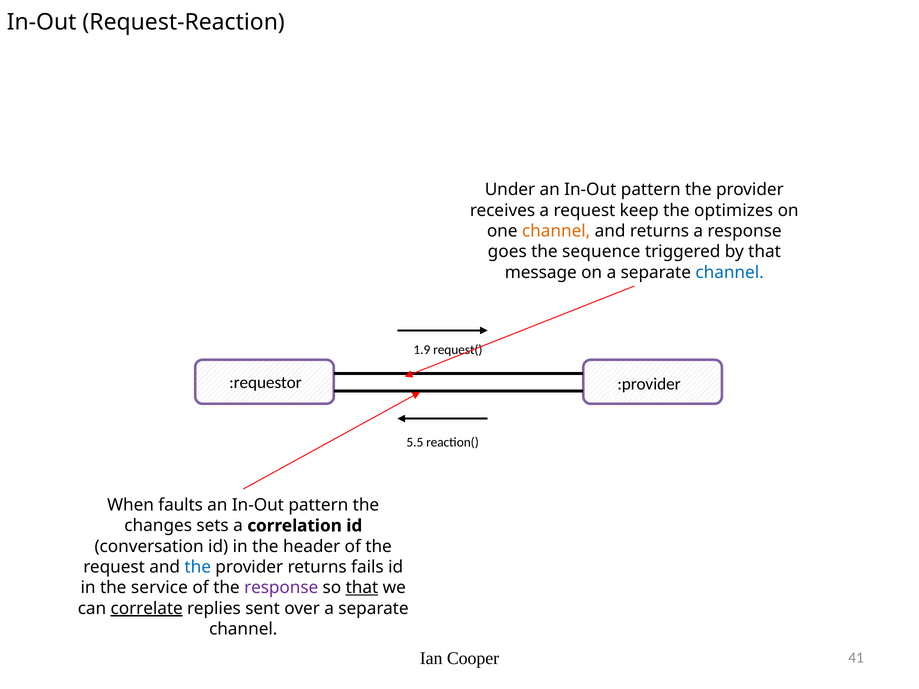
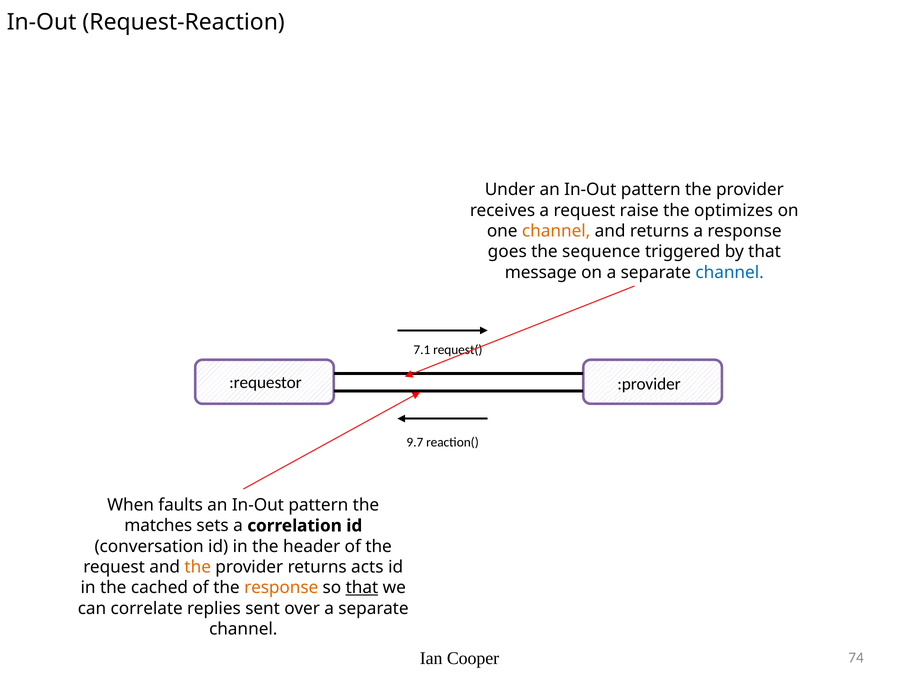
keep: keep -> raise (639, 211)
1.9: 1.9 -> 7.1 (422, 350)
5.5: 5.5 -> 9.7 (415, 443)
changes: changes -> matches (158, 526)
the colour: blue -> orange (198, 567)
fails: fails -> acts (367, 567)
service: service -> cached (160, 588)
response colour: purple -> orange (281, 588)
correlate underline: present -> none (147, 609)
41: 41 -> 74 (856, 658)
